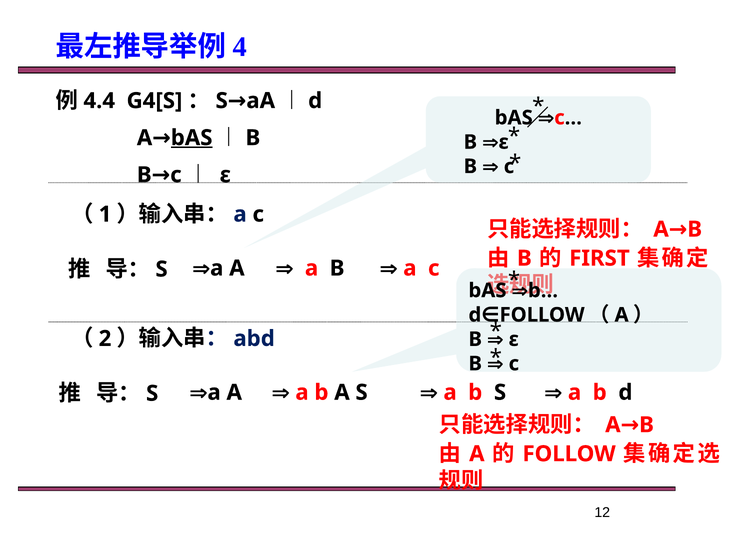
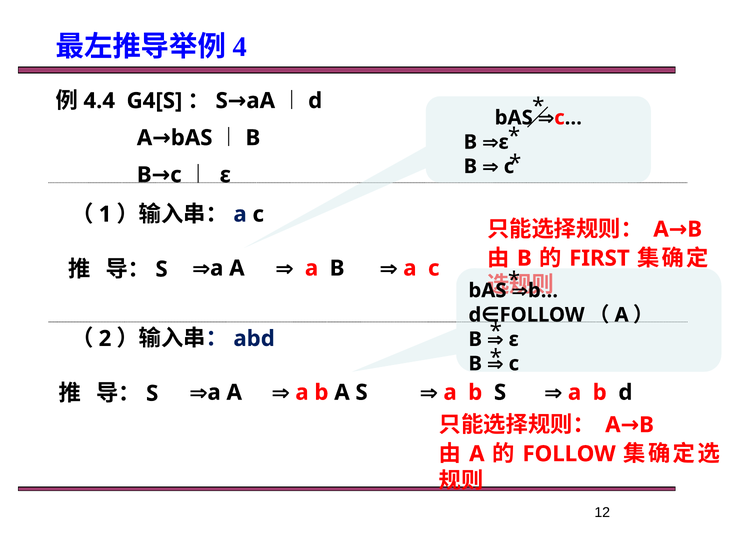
bAS underline: present -> none (192, 138)
